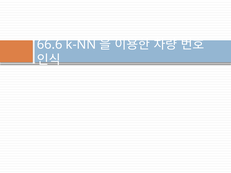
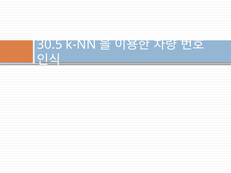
66.6: 66.6 -> 30.5 (50, 45)
